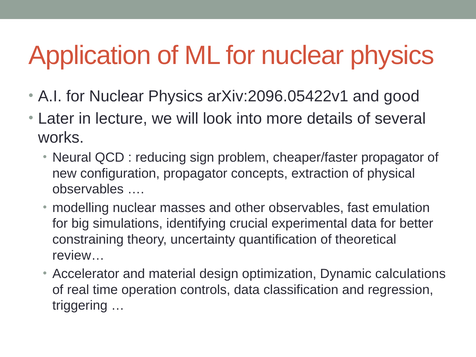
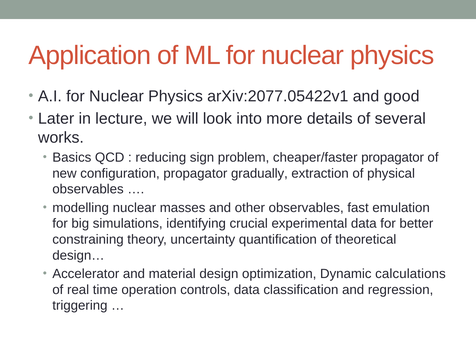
arXiv:2096.05422v1: arXiv:2096.05422v1 -> arXiv:2077.05422v1 (278, 96)
Neural: Neural -> Basics (72, 157)
concepts: concepts -> gradually (259, 173)
review…: review… -> design… (78, 255)
